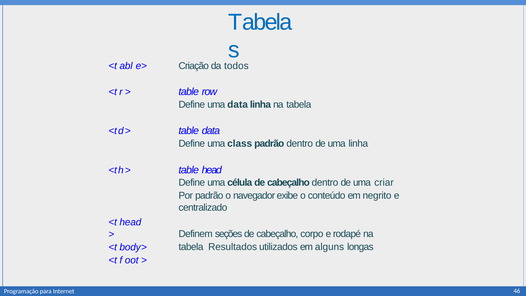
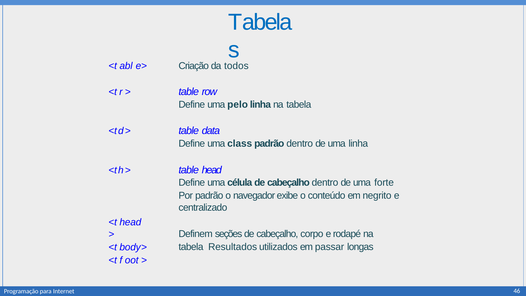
uma data: data -> pelo (238, 104)
criar: criar -> forte (384, 183)
alguns: alguns -> passar (330, 247)
